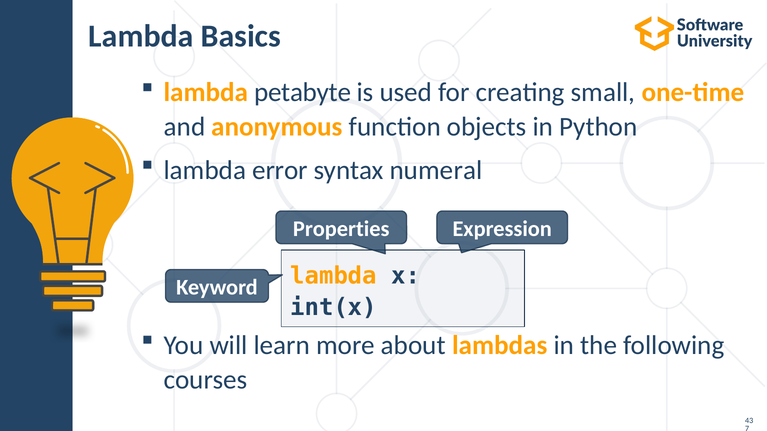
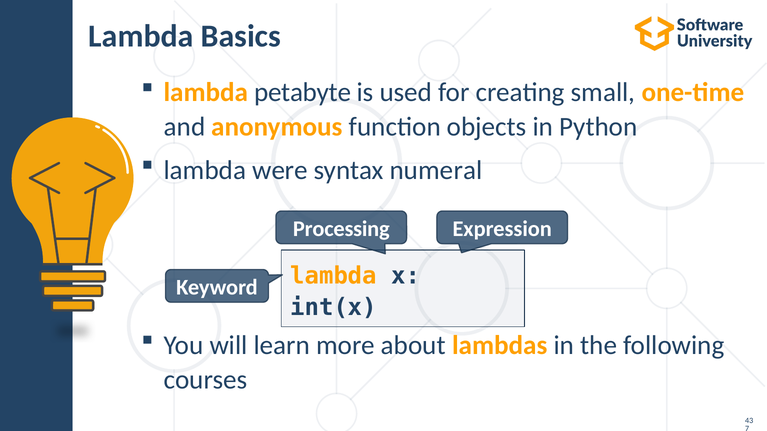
error: error -> were (280, 171)
Properties: Properties -> Processing (341, 229)
